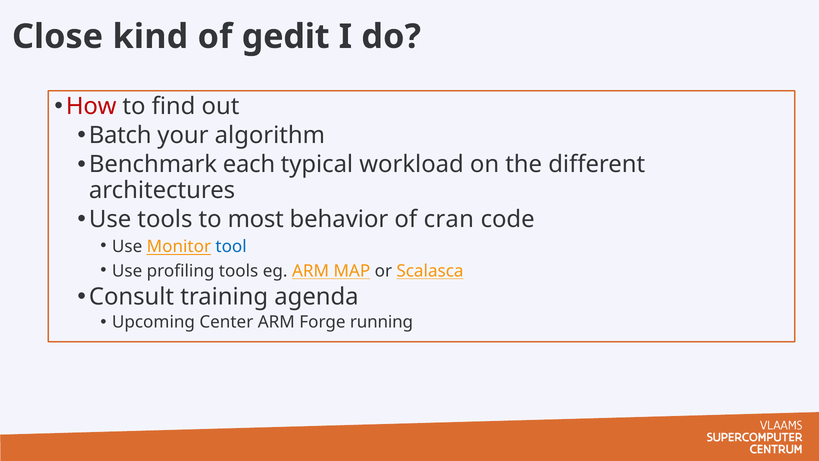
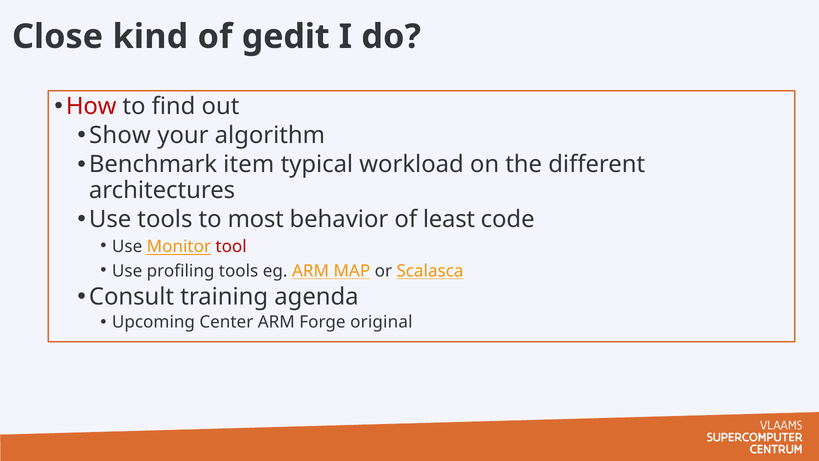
Batch: Batch -> Show (120, 135)
each: each -> item (249, 164)
cran: cran -> least (449, 219)
tool colour: blue -> red (231, 247)
running: running -> original (381, 322)
